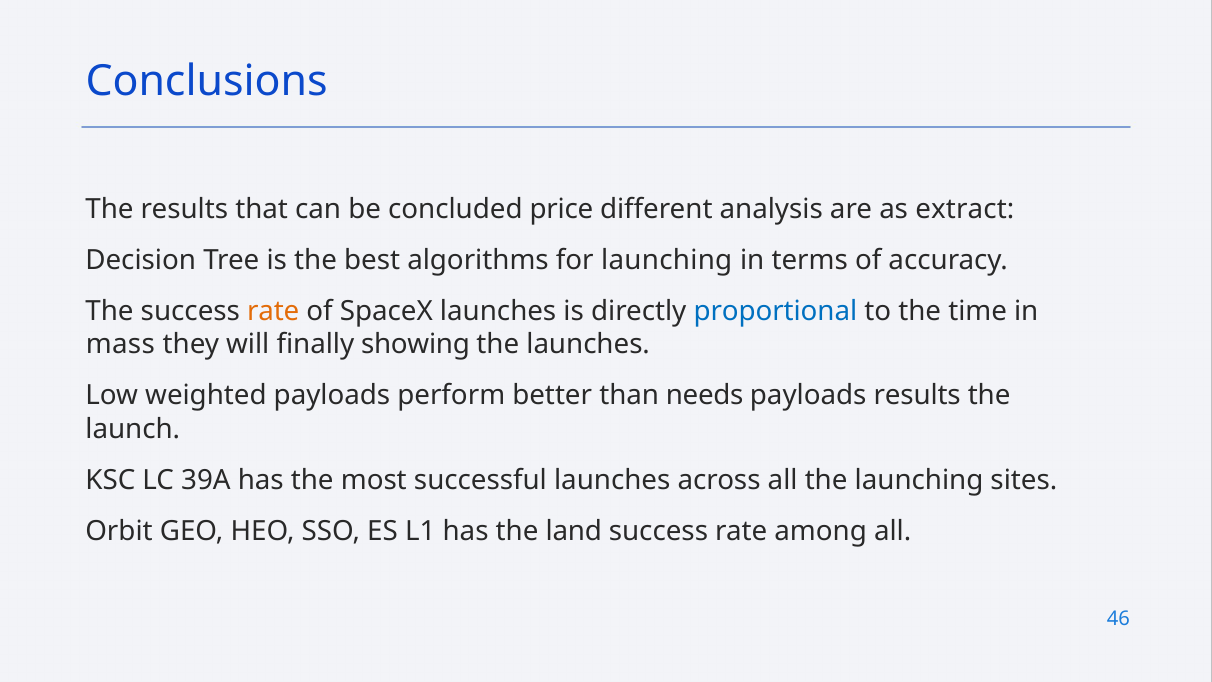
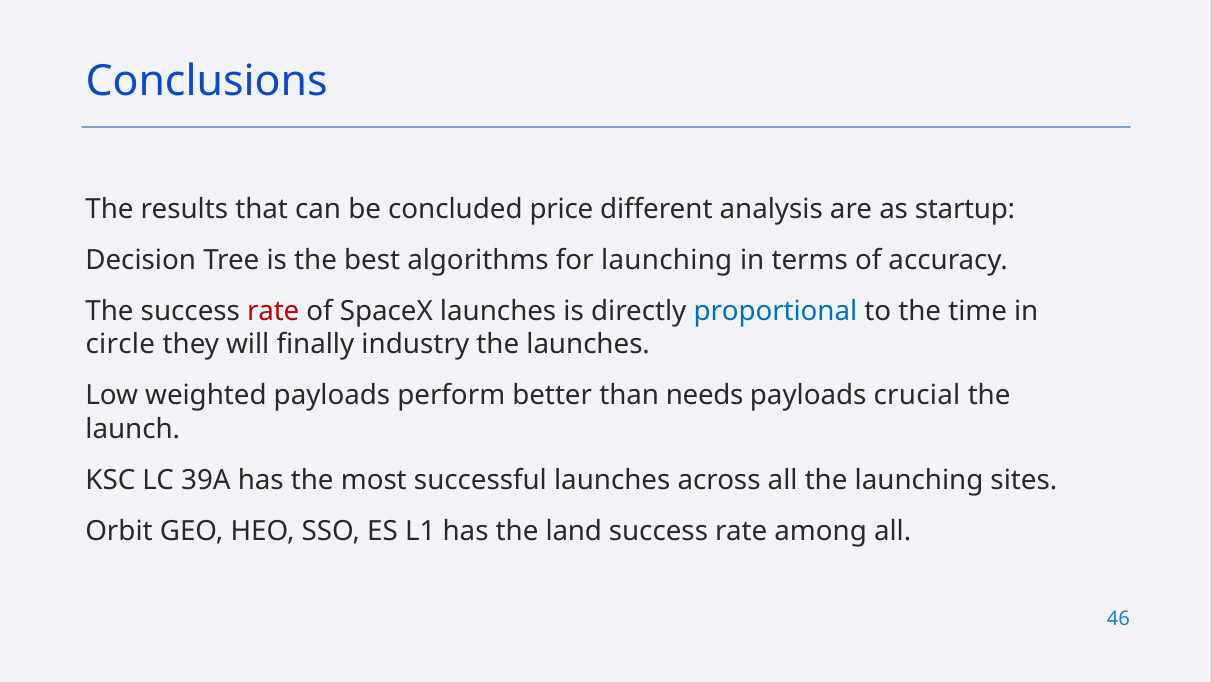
extract: extract -> startup (965, 209)
rate colour: orange -> red (273, 311)
mass: mass -> circle (120, 345)
showing: showing -> industry (415, 345)
payloads results: results -> crucial (917, 396)
